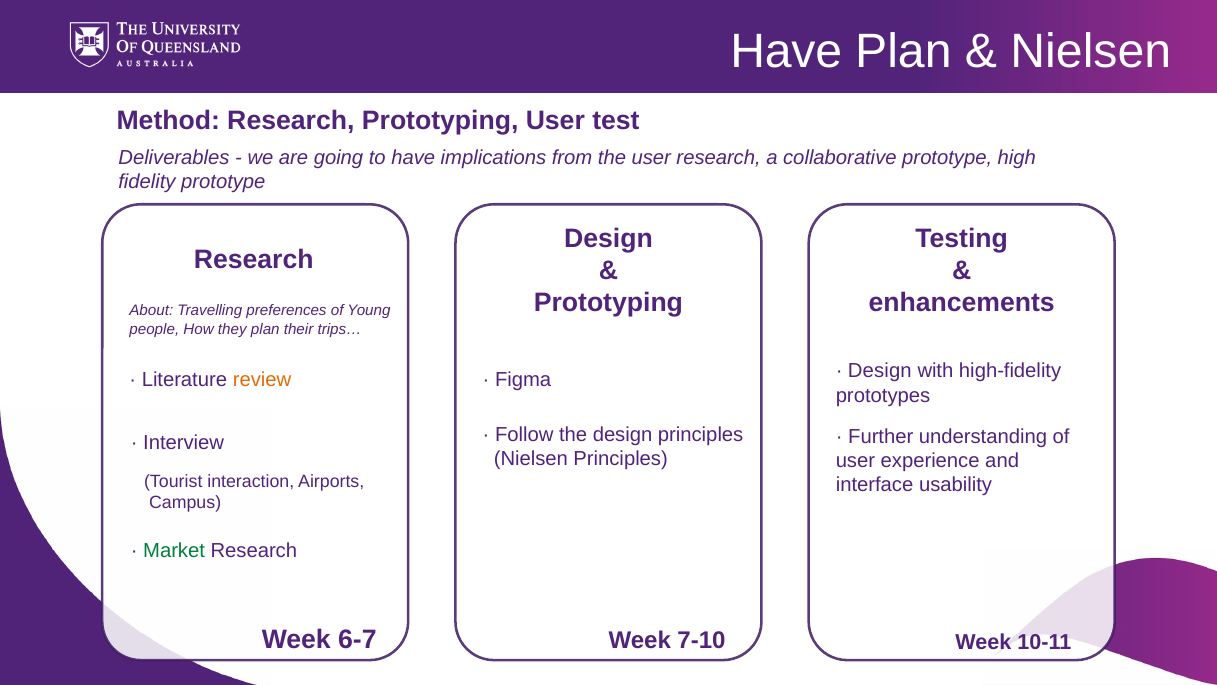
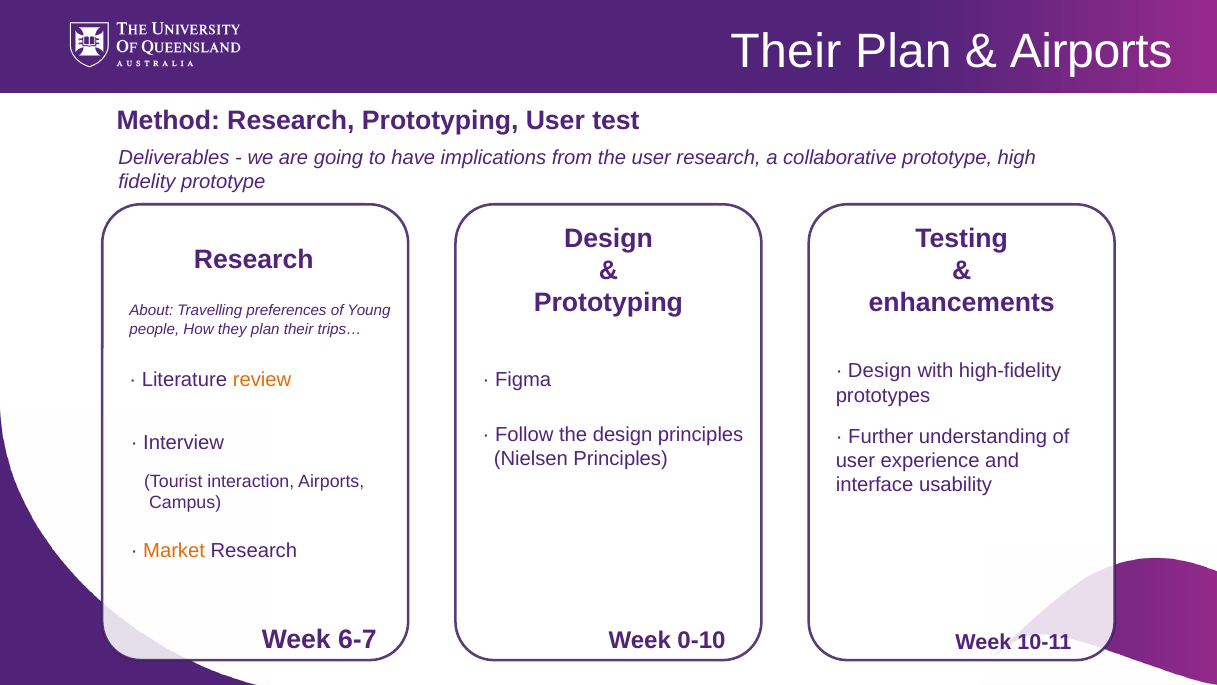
Have: Have -> Their (786, 51)
Nielsen: Nielsen -> Airports (1091, 51)
Market colour: green -> orange (174, 550)
7-10: 7-10 -> 0-10 (702, 640)
